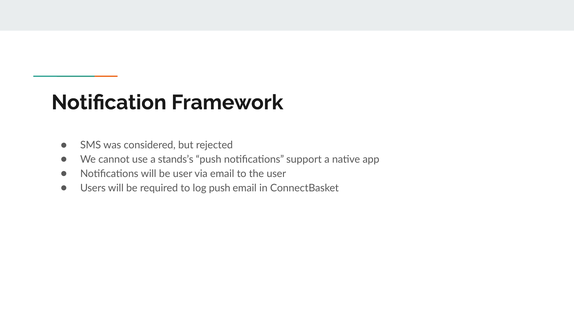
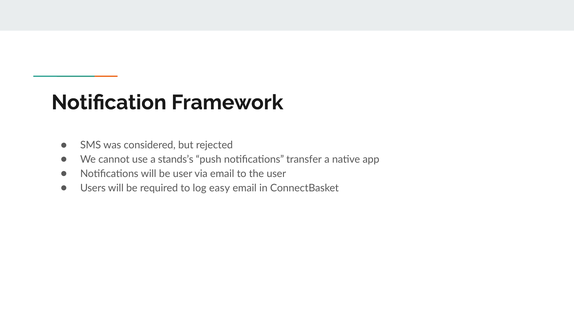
support: support -> transfer (304, 159)
log push: push -> easy (220, 188)
